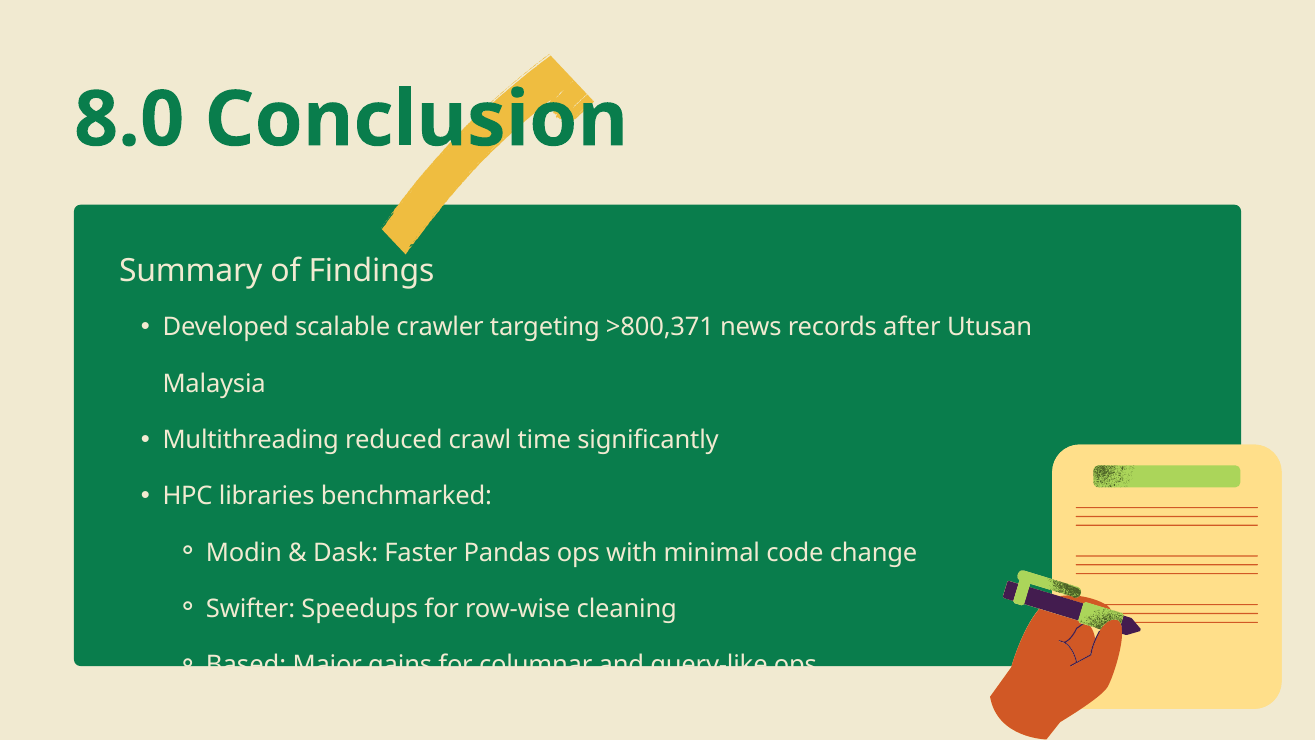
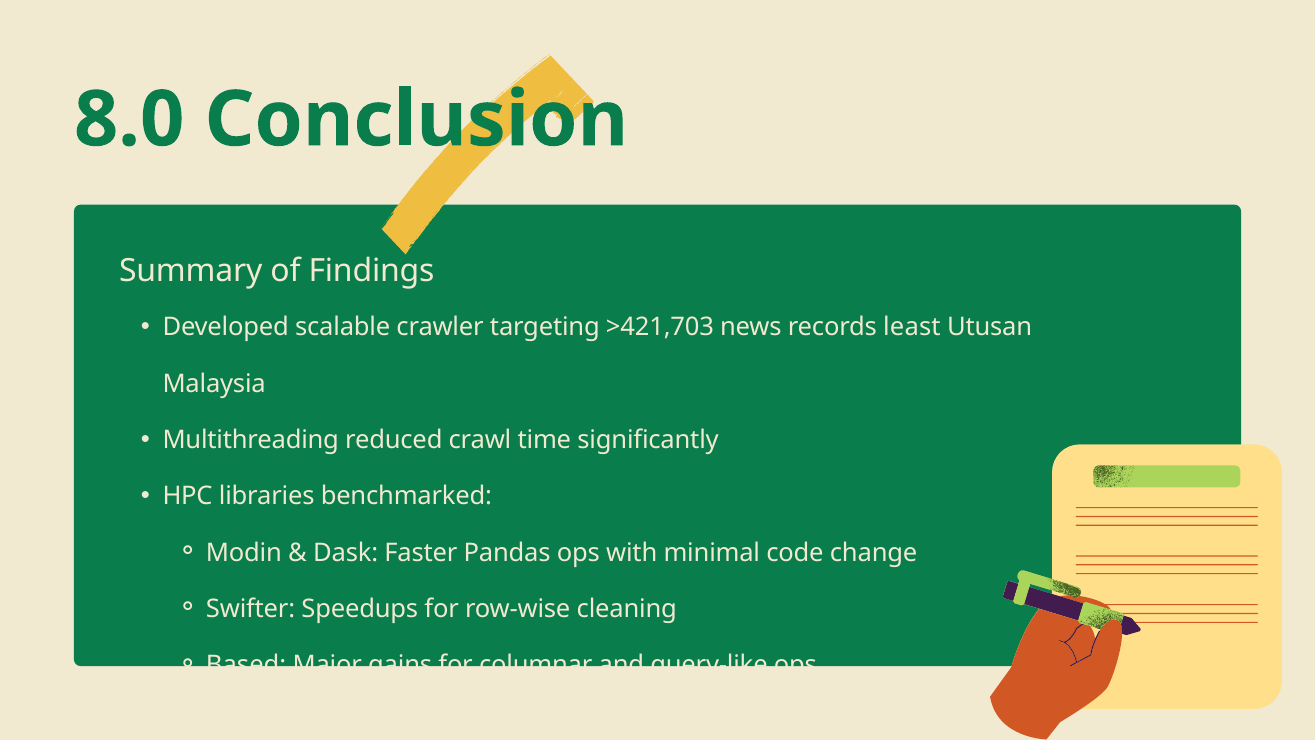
>800,371: >800,371 -> >421,703 (660, 327)
after: after -> least (912, 327)
